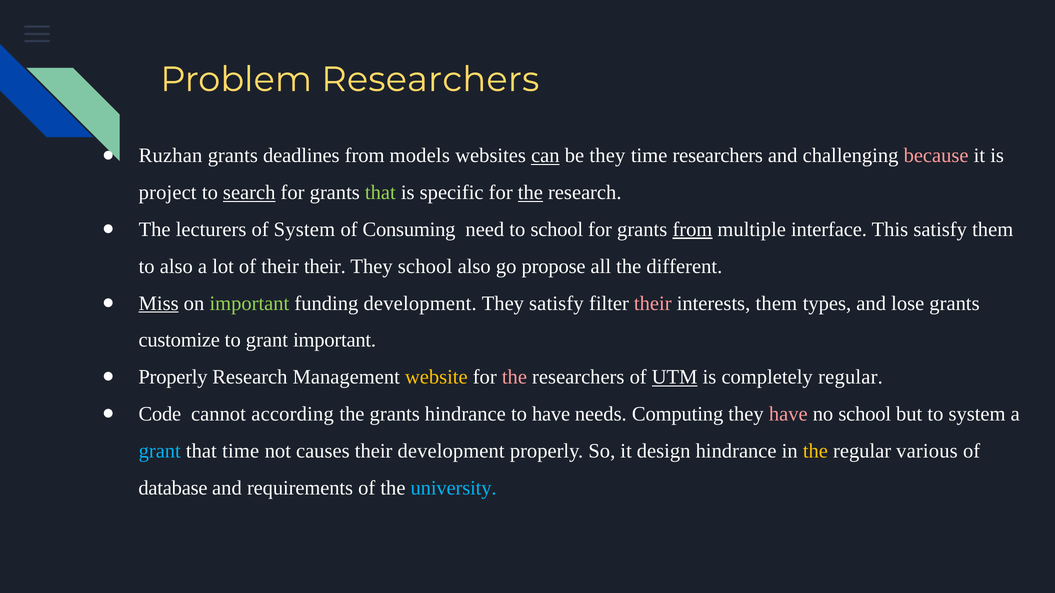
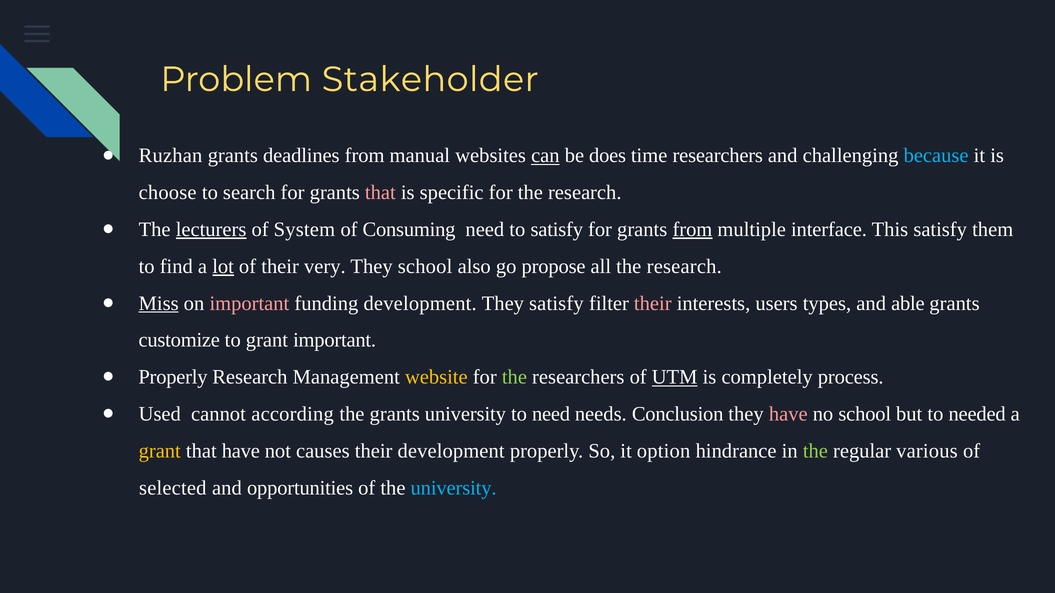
Problem Researchers: Researchers -> Stakeholder (430, 80)
models: models -> manual (420, 156)
be they: they -> does (608, 156)
because colour: pink -> light blue (936, 156)
project: project -> choose (168, 193)
search underline: present -> none (249, 193)
that colour: light green -> pink (380, 193)
the underline: present -> none (530, 193)
lecturers underline: none -> present (211, 230)
to school: school -> satisfy (557, 230)
to also: also -> find (176, 267)
lot underline: none -> present (223, 267)
their their: their -> very (325, 267)
all the different: different -> research (684, 267)
important colour: light green -> pink (249, 304)
interests them: them -> users (776, 304)
lose: lose -> able (908, 304)
the colour: pink -> light green (514, 377)
completely regular: regular -> process (851, 377)
Code: Code -> Used (160, 414)
grants hindrance: hindrance -> university (465, 414)
to have: have -> need (551, 414)
Computing: Computing -> Conclusion (678, 414)
to system: system -> needed (977, 414)
grant colour: light blue -> yellow (160, 451)
that time: time -> have (241, 451)
design: design -> option (664, 451)
the colour: yellow -> light green (815, 451)
database: database -> selected (173, 488)
requirements: requirements -> opportunities (300, 488)
